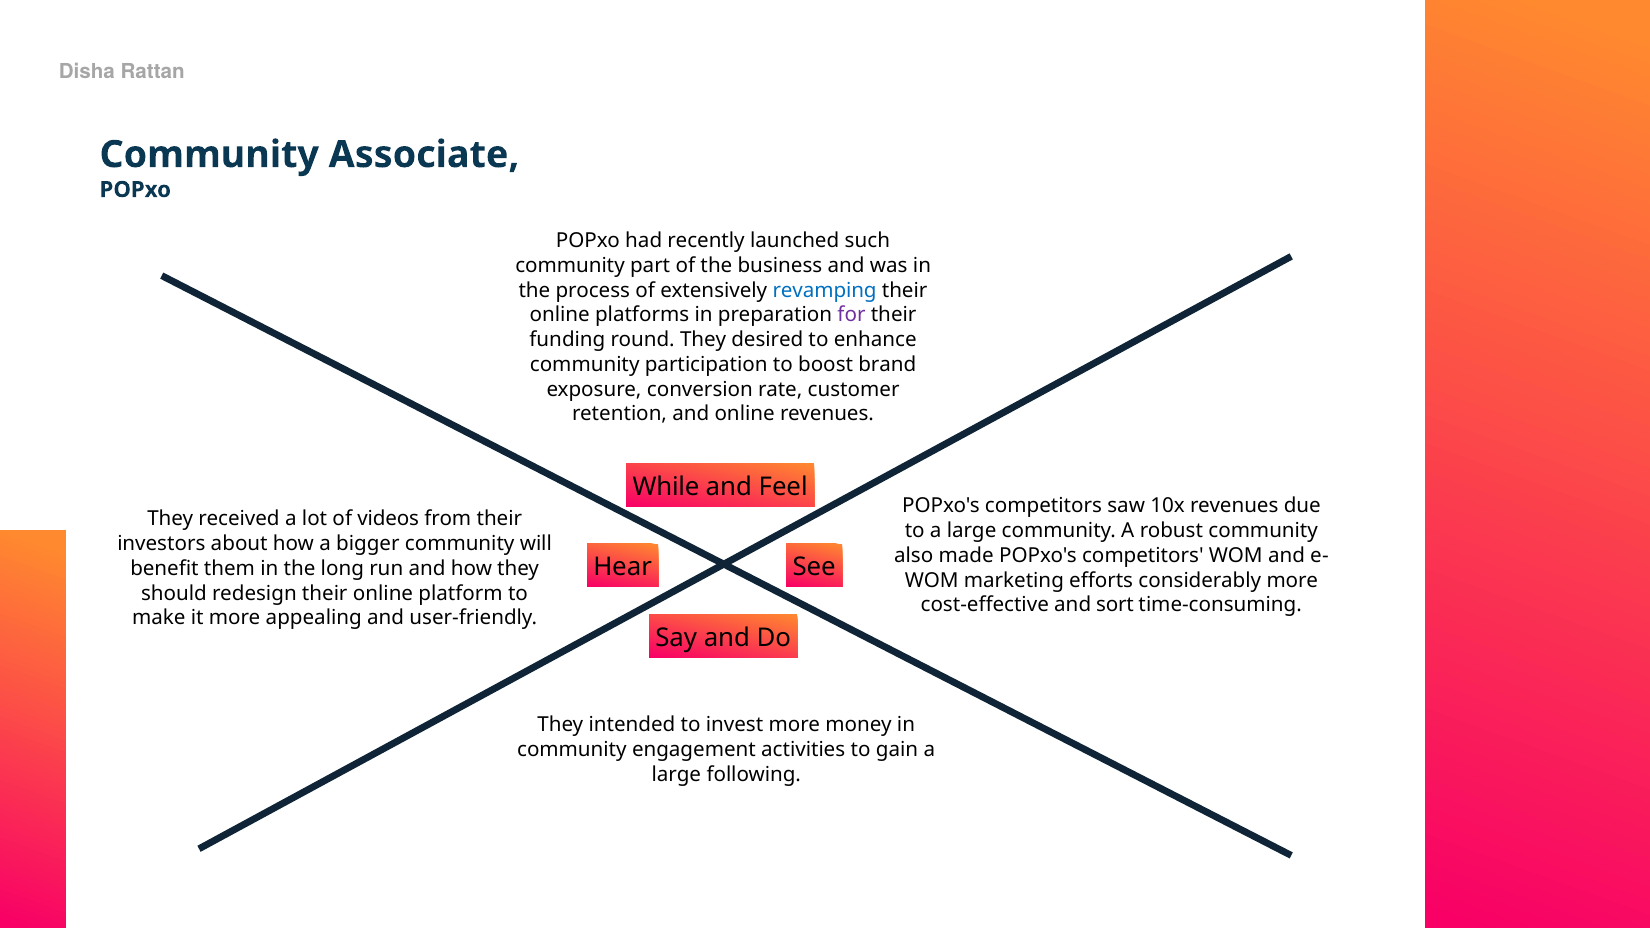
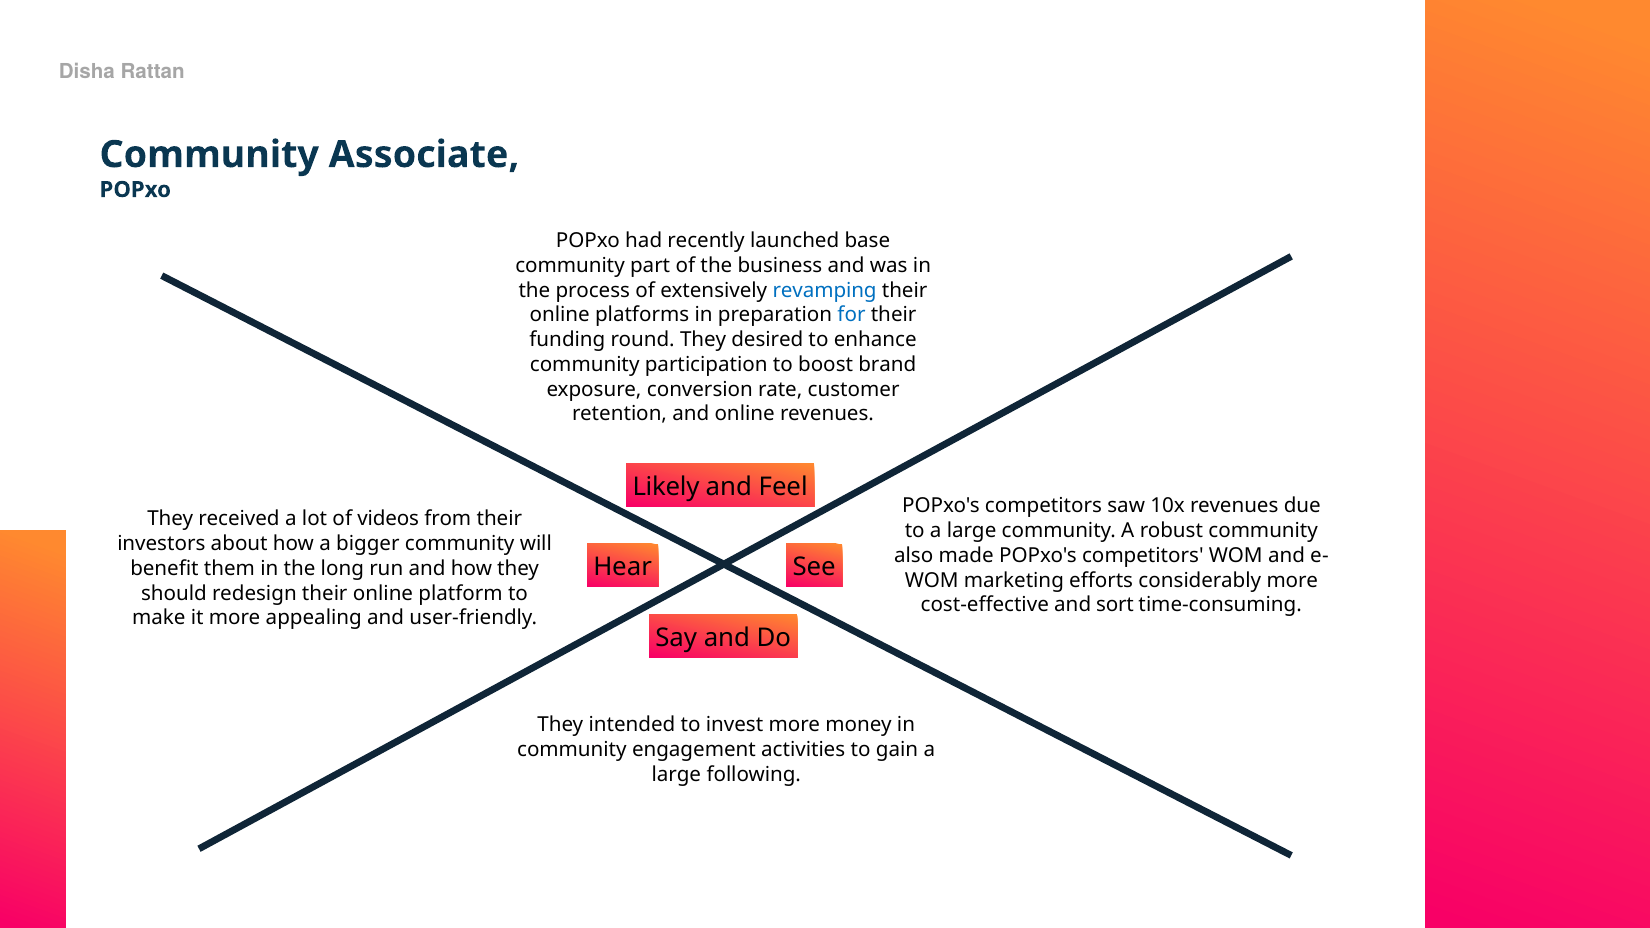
such: such -> base (867, 241)
for colour: purple -> blue (852, 315)
While: While -> Likely (666, 487)
